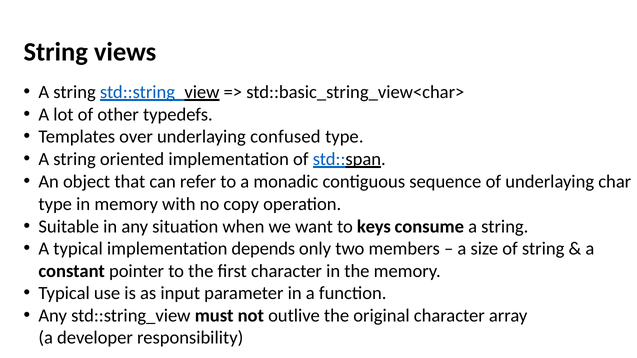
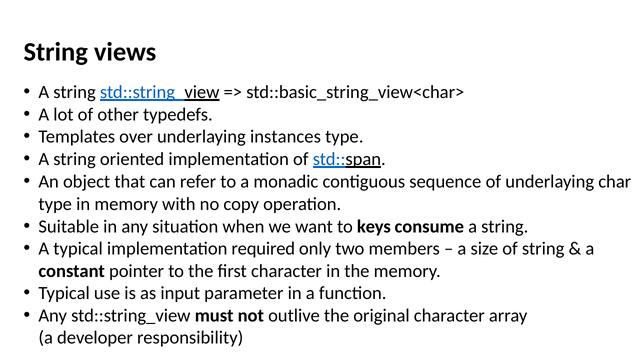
confused: confused -> instances (285, 137)
depends: depends -> required (263, 249)
